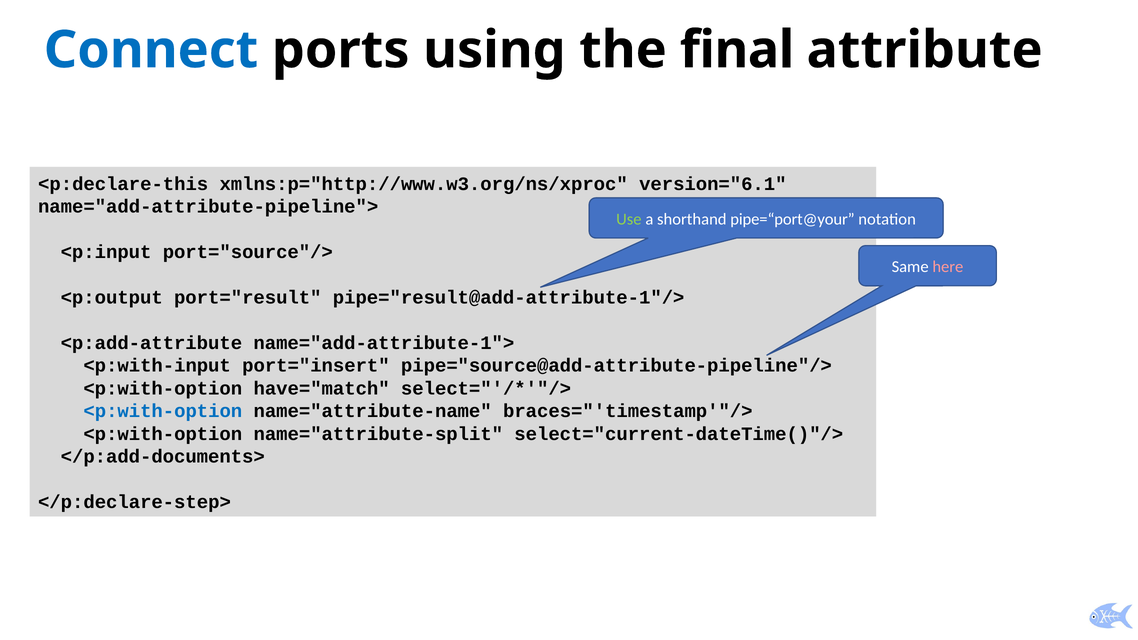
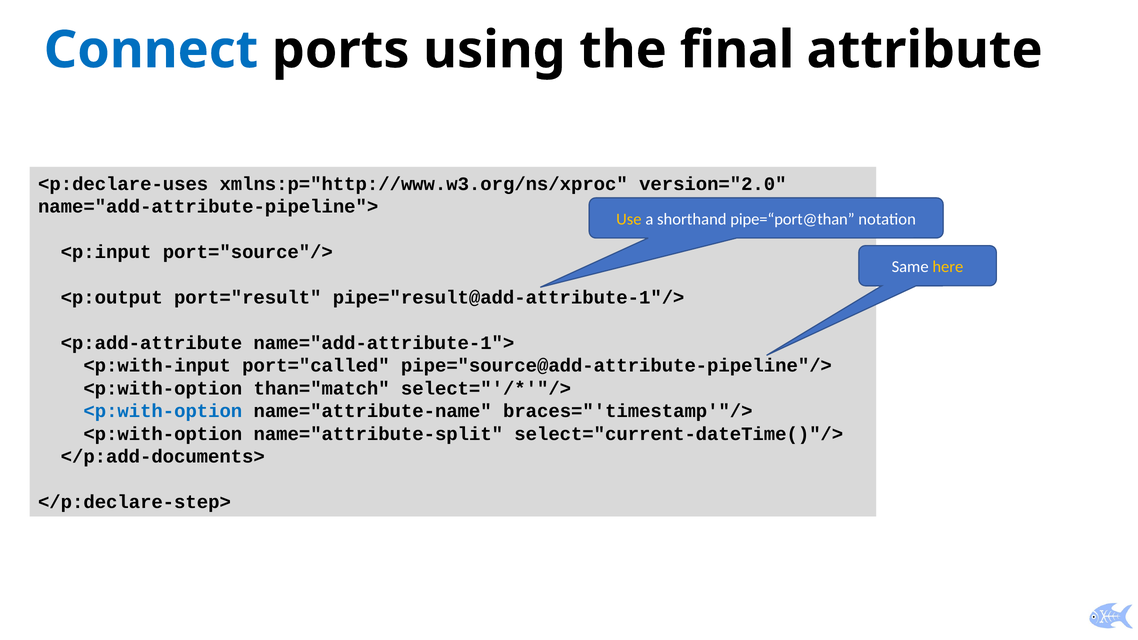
<p:declare-this: <p:declare-this -> <p:declare-uses (123, 184)
version="6.1: version="6.1 -> version="2.0 (713, 184)
Use colour: light green -> yellow (629, 219)
pipe=“port@your: pipe=“port@your -> pipe=“port@than (792, 219)
here colour: pink -> yellow (948, 267)
port="insert: port="insert -> port="called (316, 366)
have="match: have="match -> than="match (322, 389)
